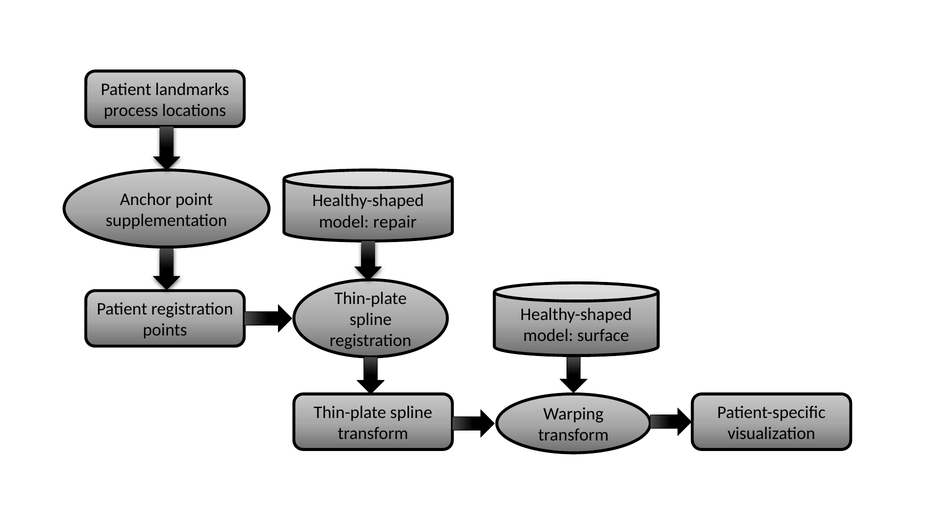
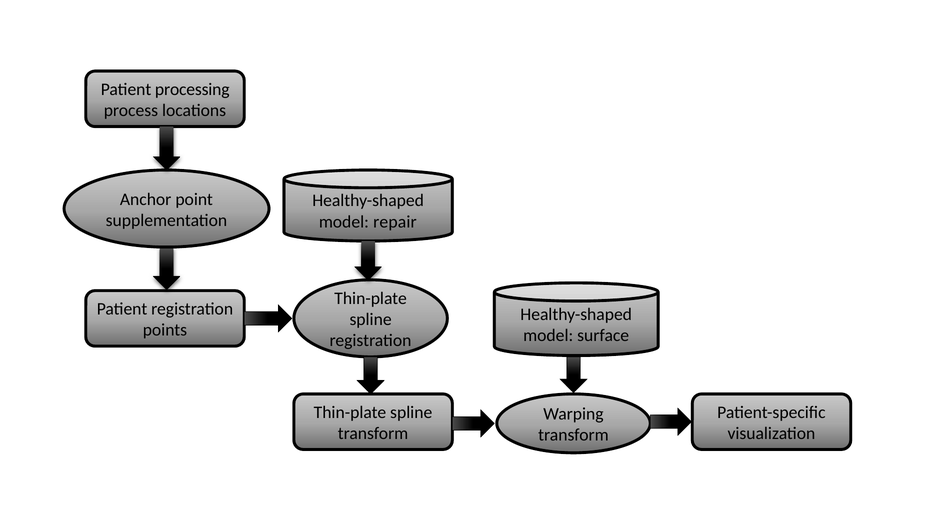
landmarks: landmarks -> processing (192, 90)
